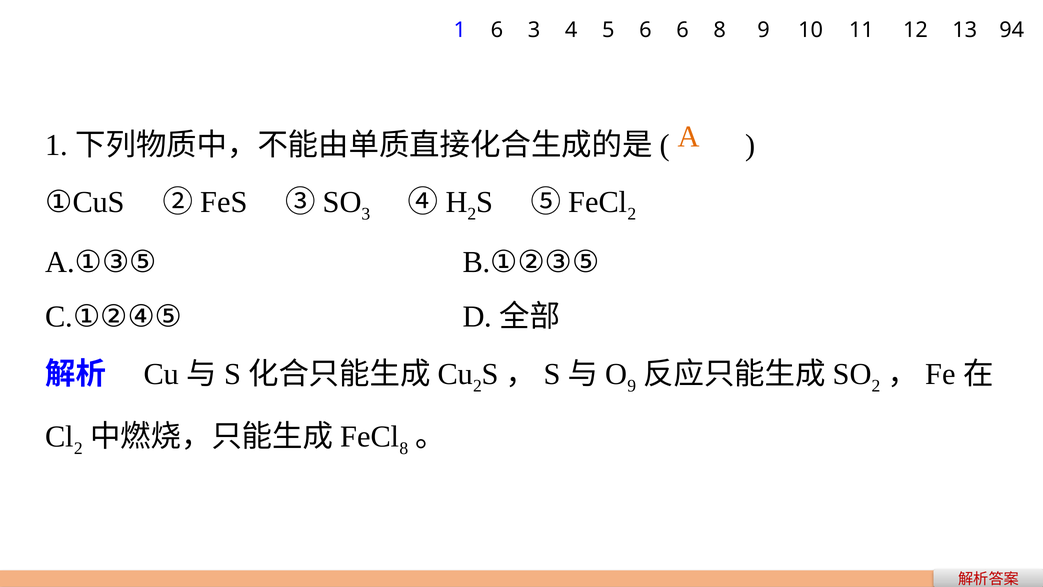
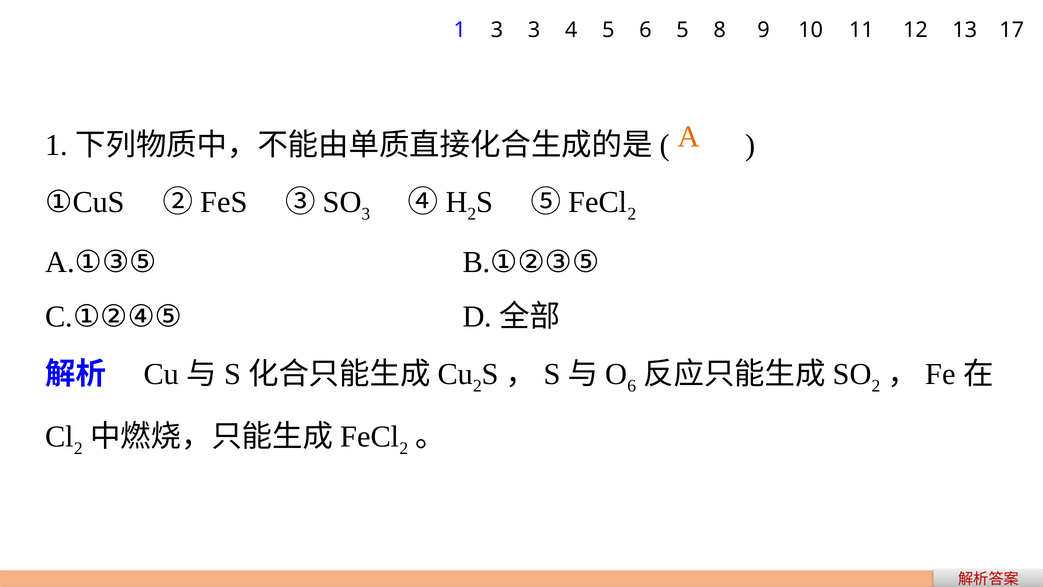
1 6: 6 -> 3 (497, 30)
6 6: 6 -> 5 (683, 30)
94: 94 -> 17 (1012, 30)
9: 9 -> 6 (632, 386)
8: 8 -> 2 (404, 448)
